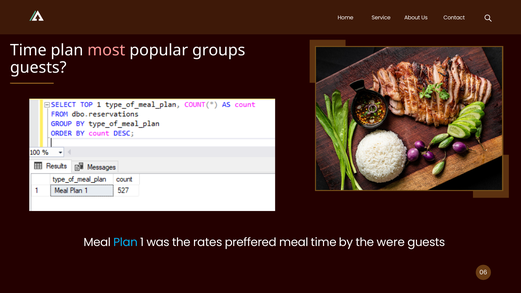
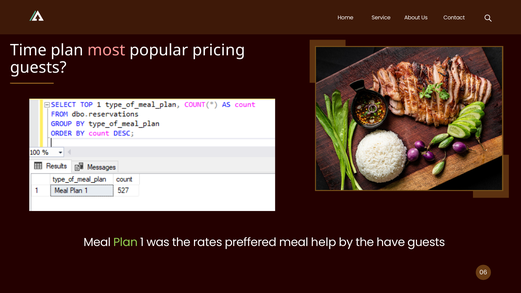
groups: groups -> pricing (219, 50)
Plan colour: light blue -> light green (125, 242)
meal time: time -> help (324, 242)
were: were -> have (391, 242)
